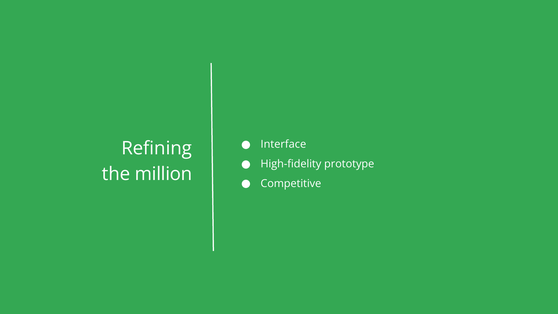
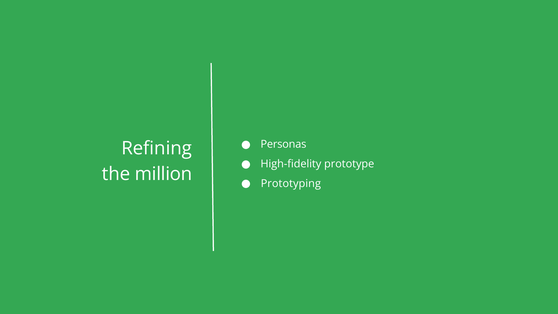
Interface: Interface -> Personas (283, 144)
Competitive: Competitive -> Prototyping (291, 183)
